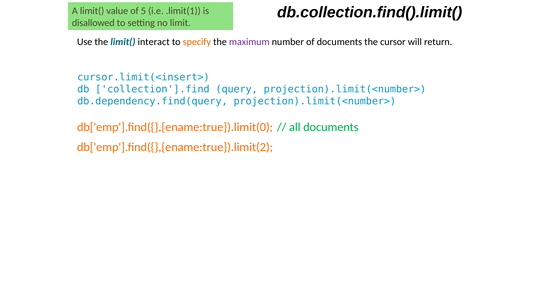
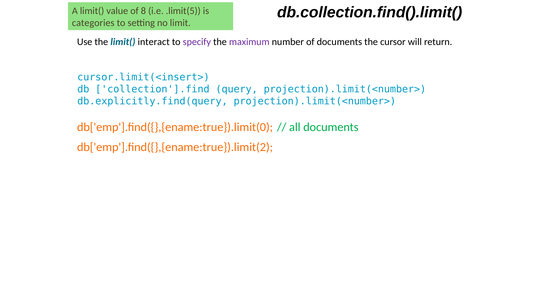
5: 5 -> 8 (143, 11)
.limit(1: .limit(1 -> .limit(5 (183, 11)
disallowed: disallowed -> categories (93, 23)
specify colour: orange -> purple (197, 42)
db.dependency.find(query: db.dependency.find(query -> db.explicitly.find(query (152, 101)
